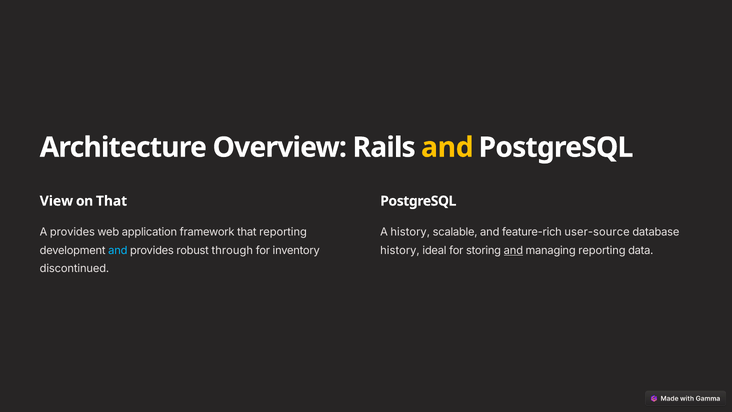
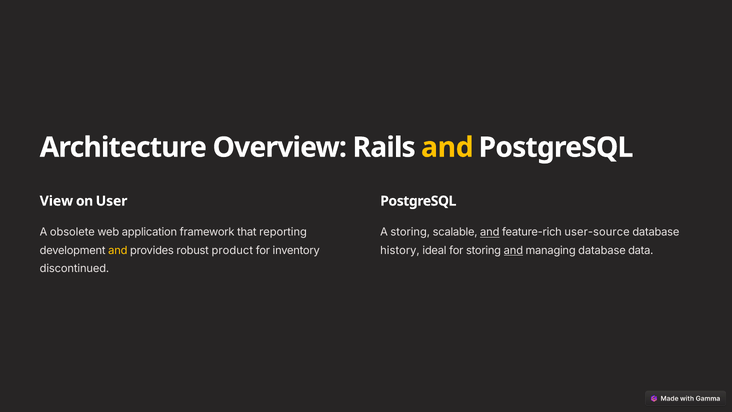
on That: That -> User (112, 201)
A provides: provides -> obsolete (72, 232)
A history: history -> storing (410, 232)
and underline: none -> present (490, 232)
and colour: light blue -> yellow (118, 250)
through: through -> product (232, 250)
managing reporting: reporting -> database (602, 250)
